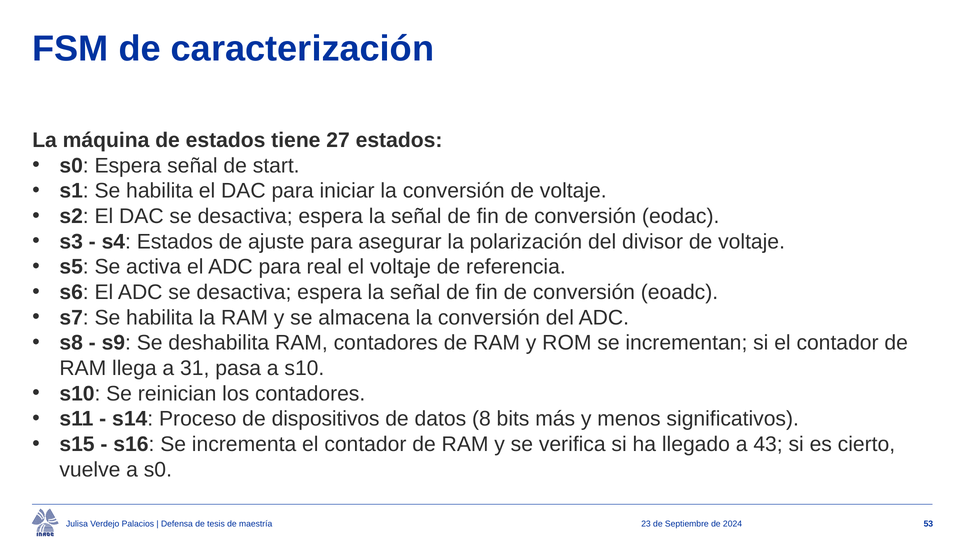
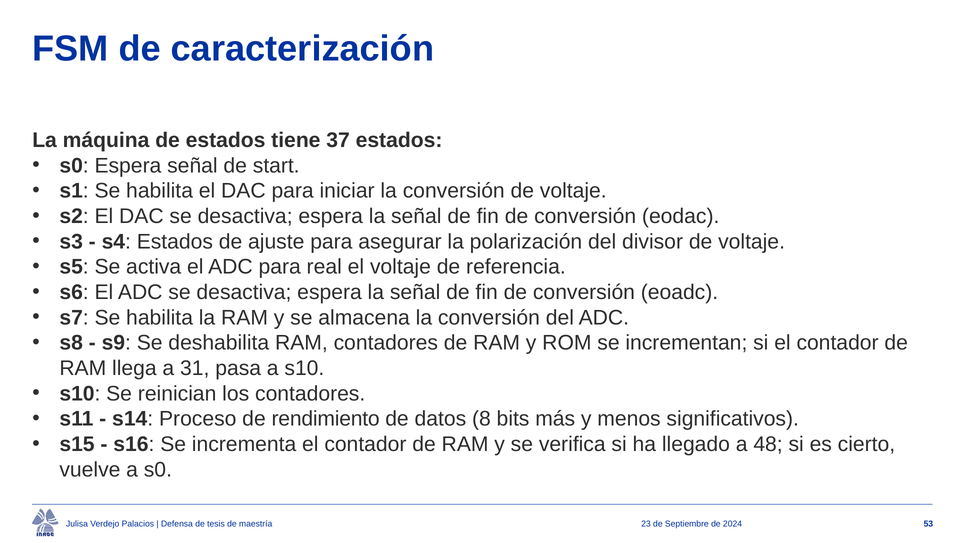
27: 27 -> 37 (338, 140)
dispositivos: dispositivos -> rendimiento (326, 419)
43: 43 -> 48 (768, 444)
